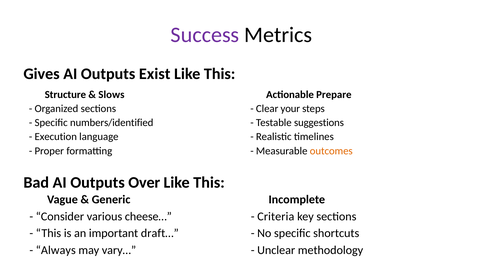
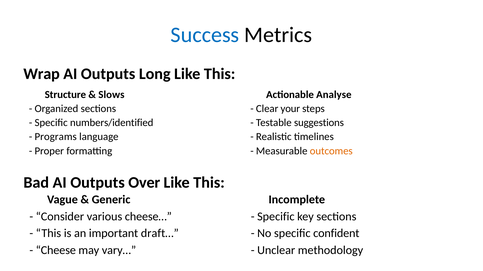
Success colour: purple -> blue (205, 35)
Gives: Gives -> Wrap (42, 74)
Exist: Exist -> Long (155, 74)
Prepare: Prepare -> Analyse (334, 95)
Execution: Execution -> Programs (56, 137)
Criteria: Criteria -> Specific (276, 217)
shortcuts: shortcuts -> confident (336, 234)
Always: Always -> Cheese (56, 251)
